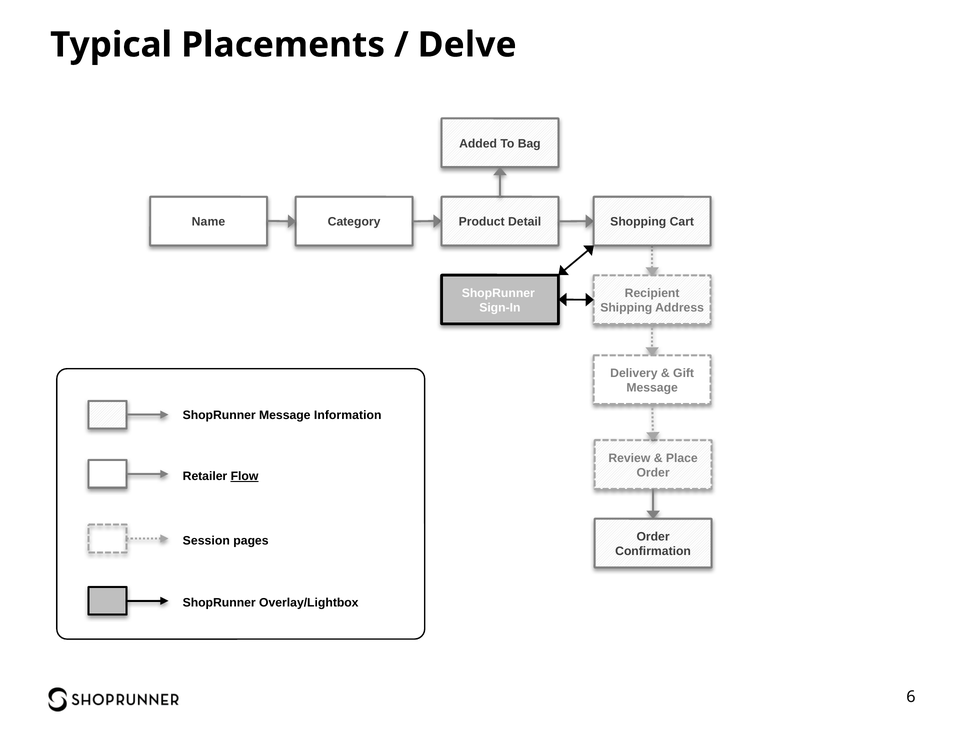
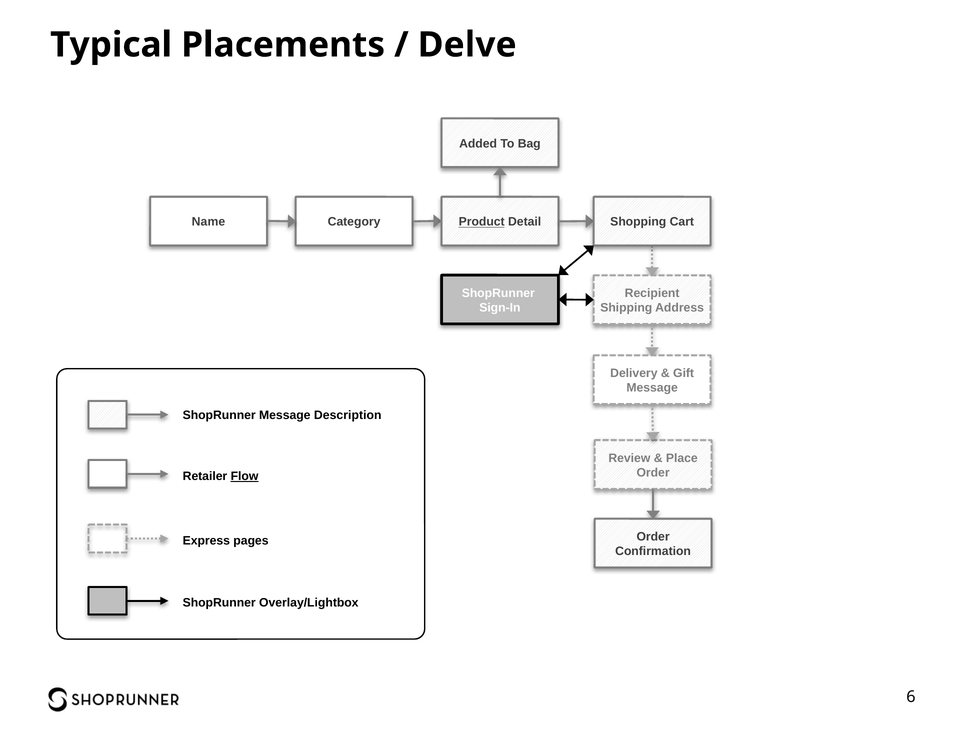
Product underline: none -> present (482, 222)
Information: Information -> Description (348, 415)
Session: Session -> Express (206, 541)
